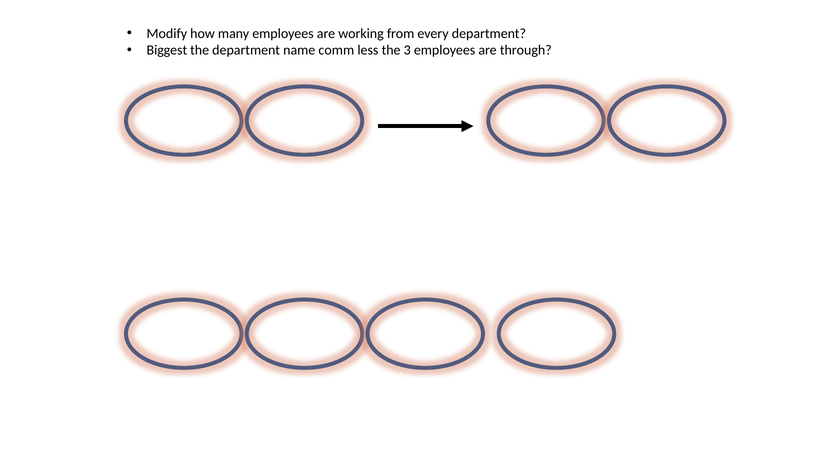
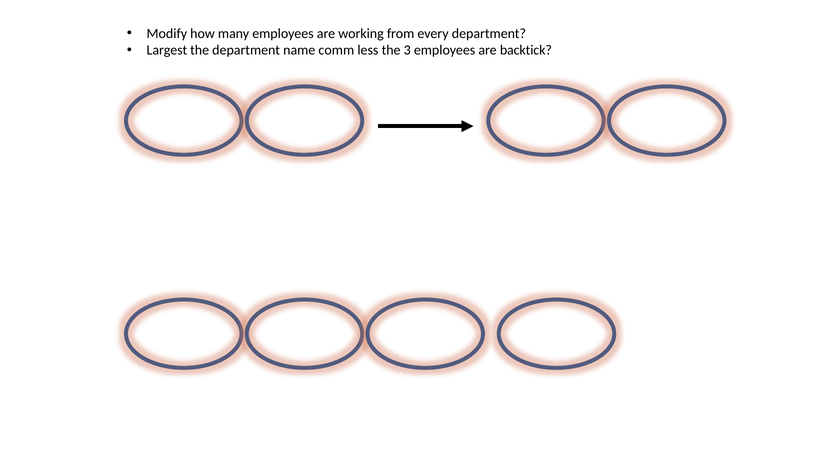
Biggest: Biggest -> Largest (167, 50)
through: through -> backtick (526, 50)
